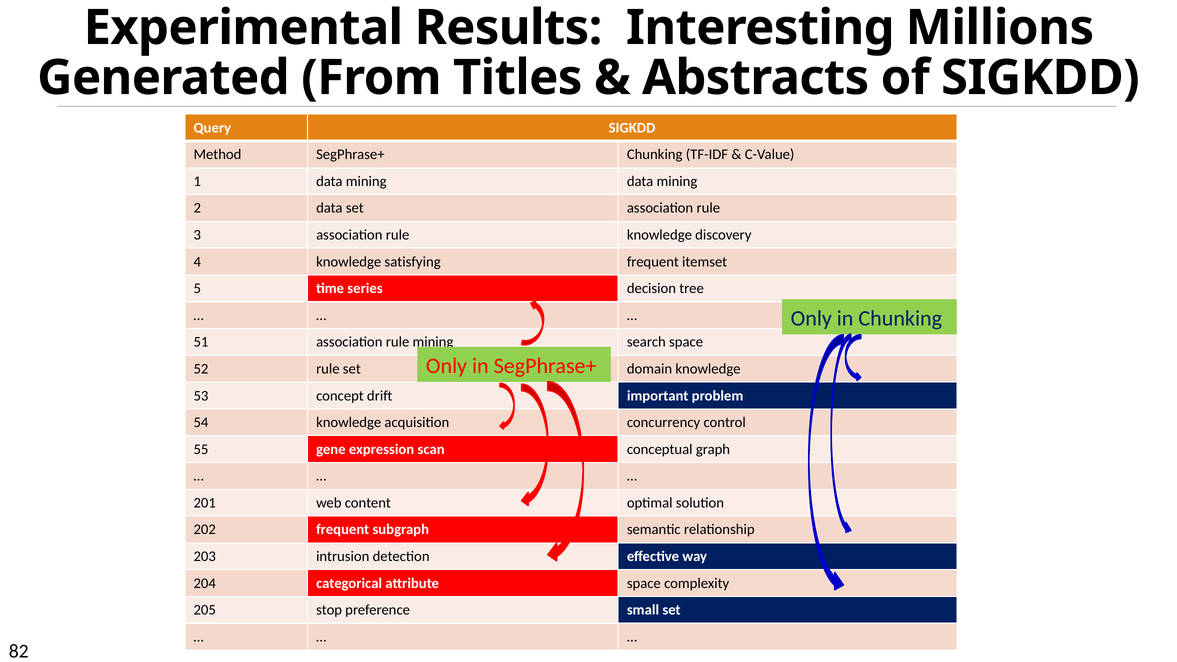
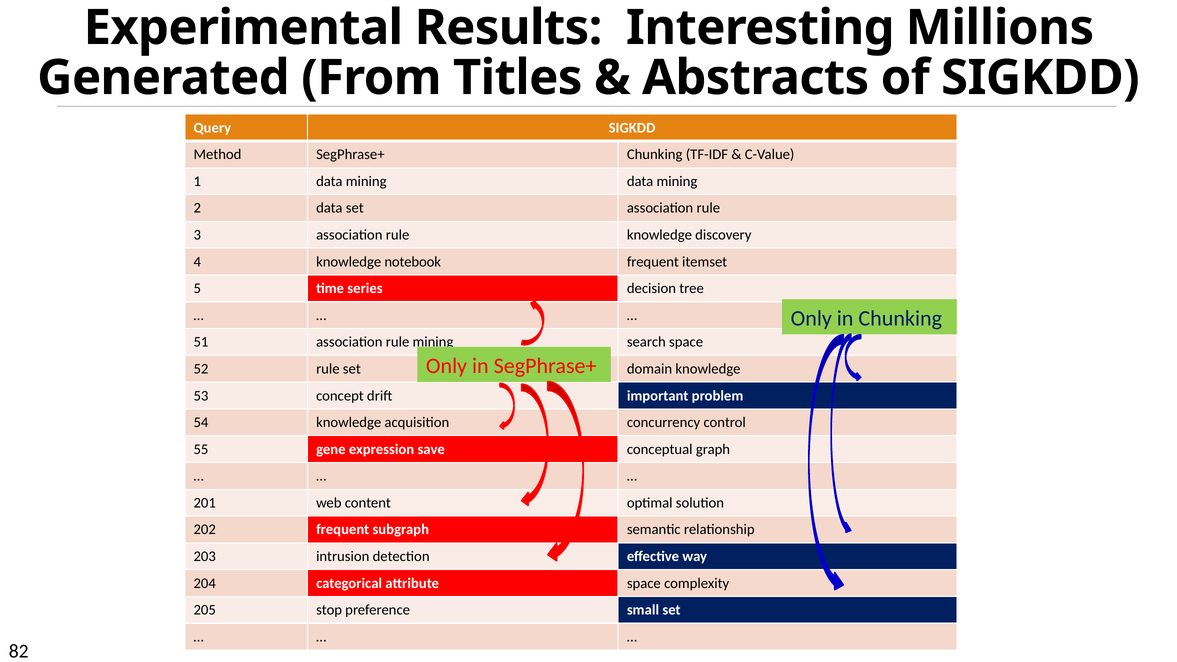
satisfying: satisfying -> notebook (413, 262)
scan: scan -> save (431, 449)
